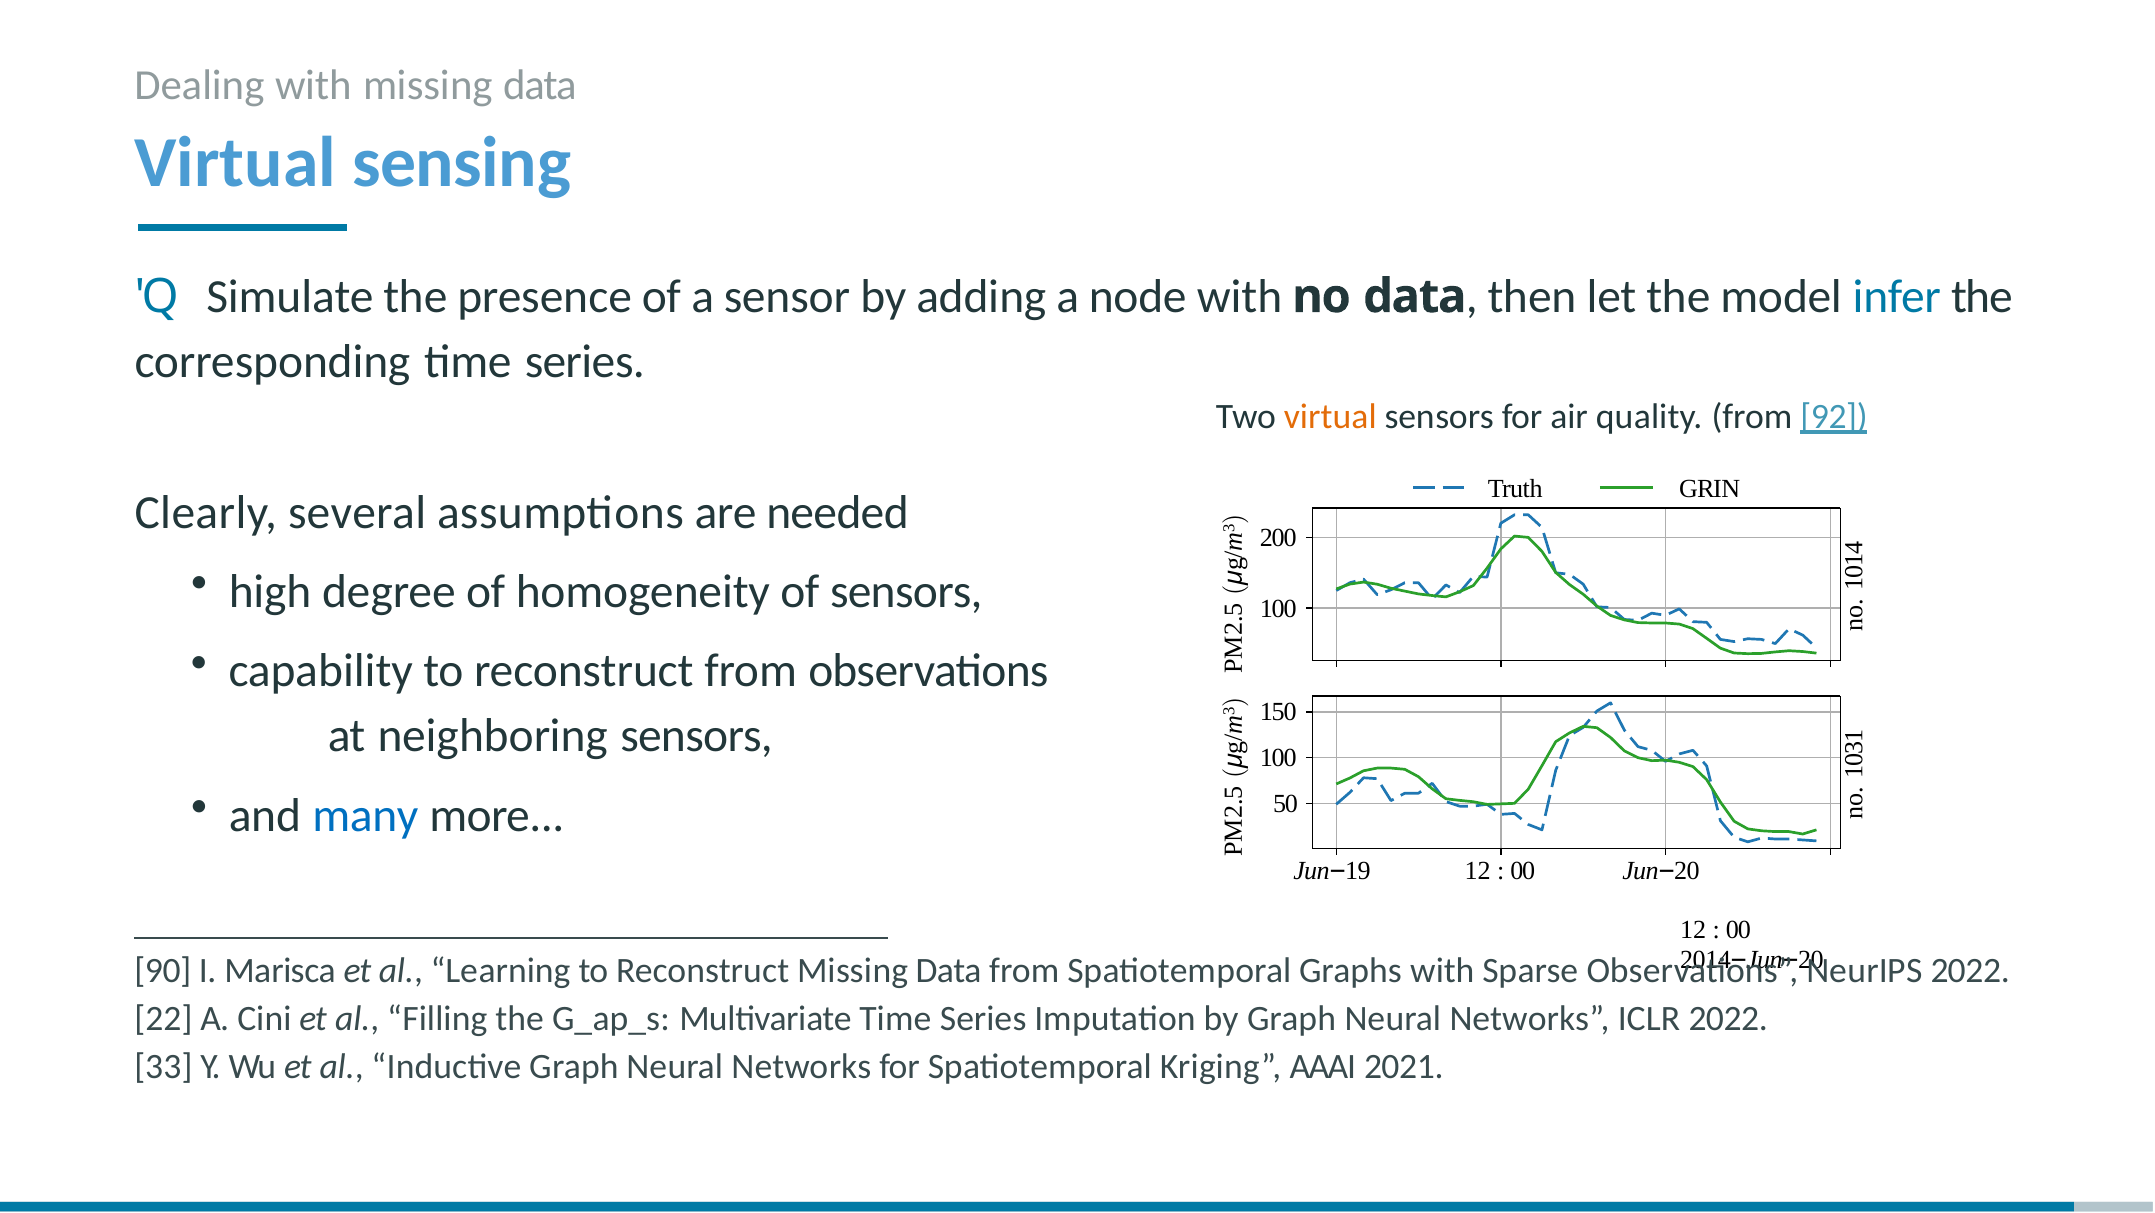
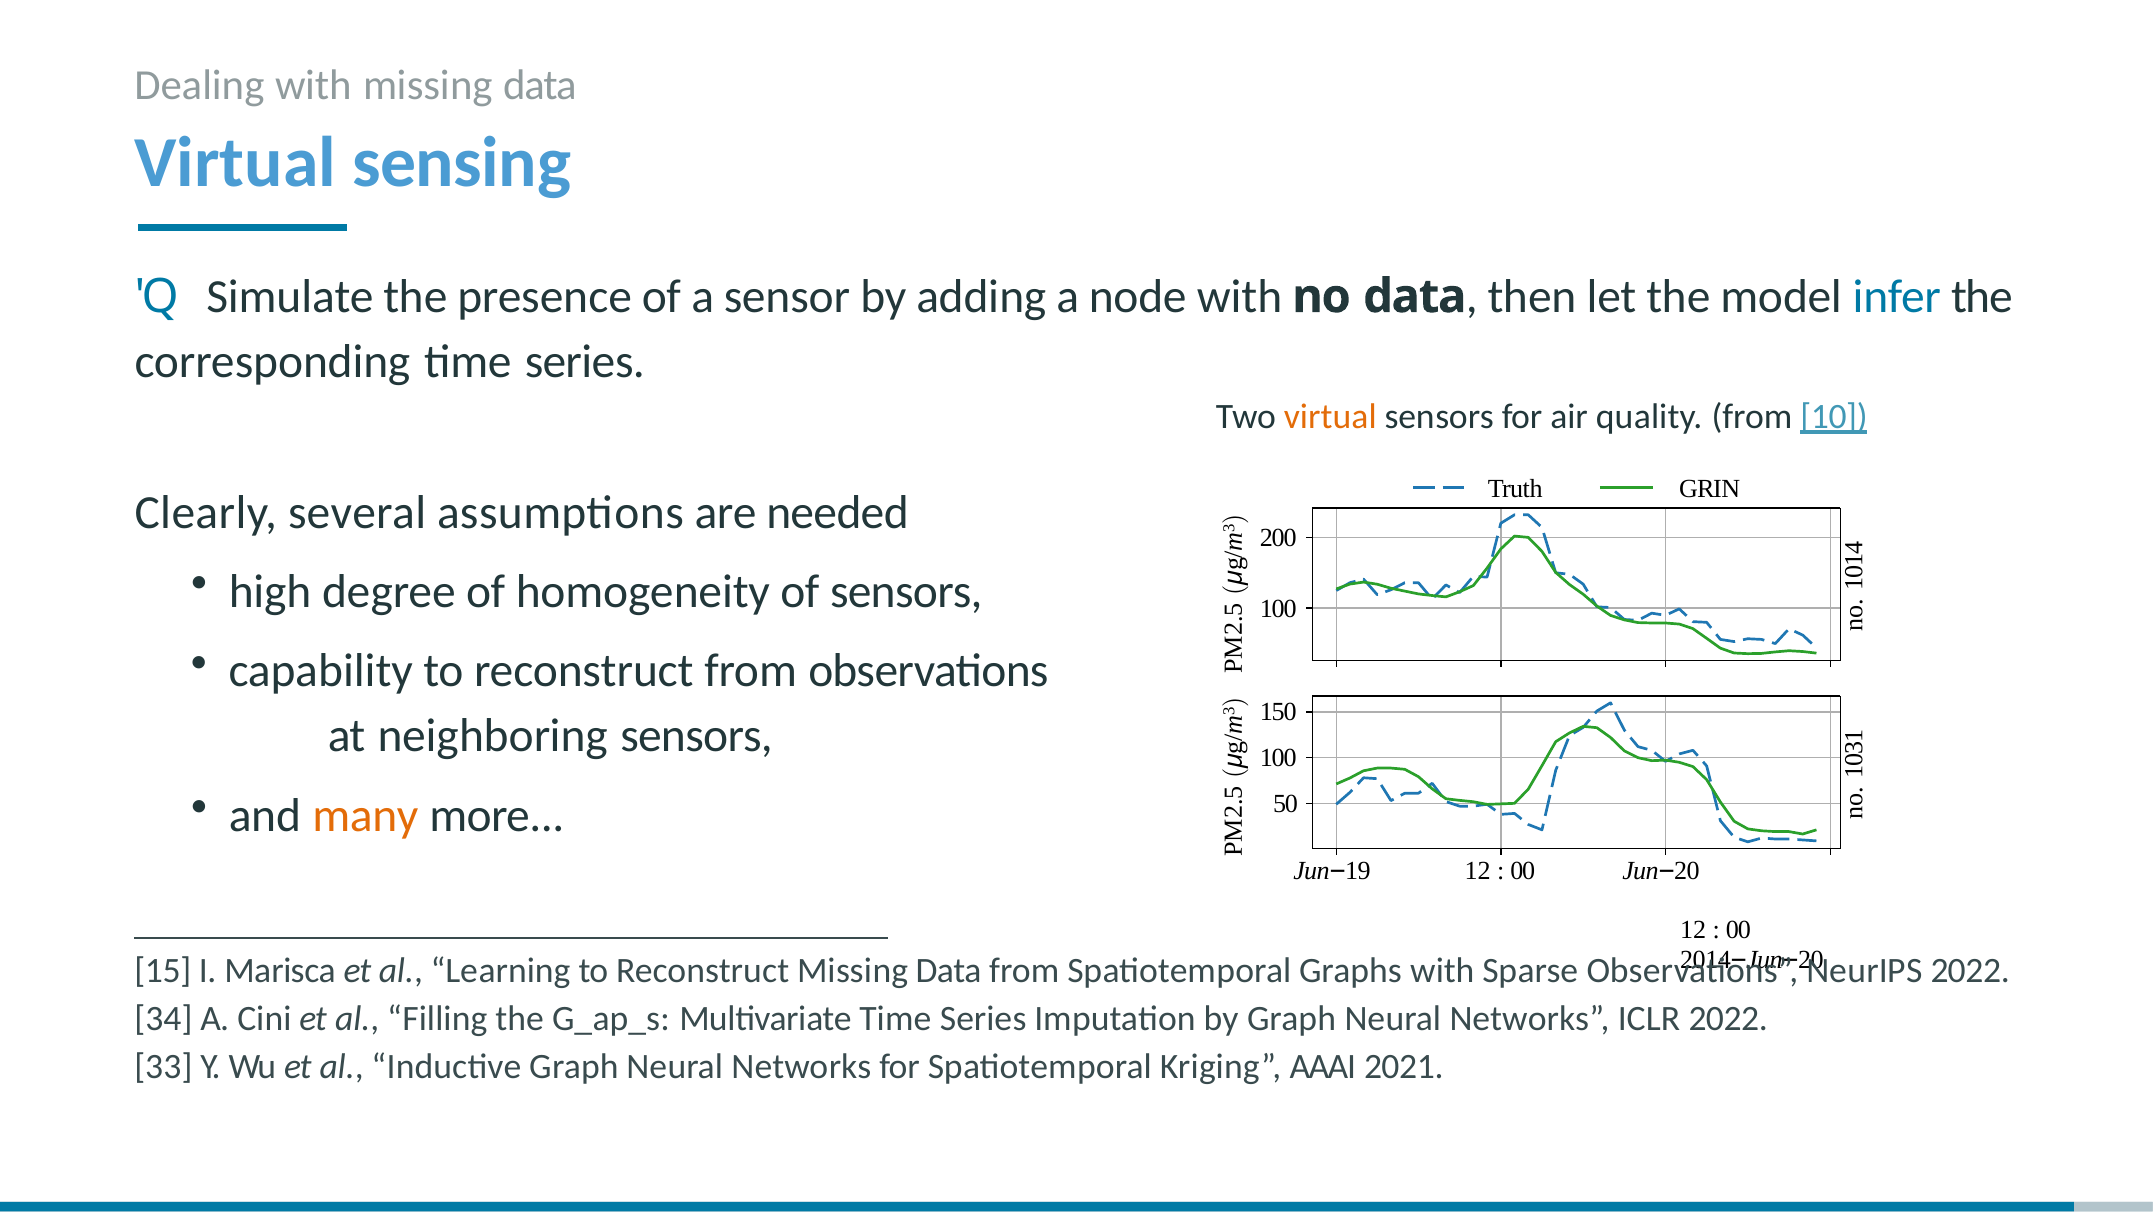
92: 92 -> 10 (1834, 417)
many colour: blue -> orange (365, 816)
90: 90 -> 15 (163, 970)
22: 22 -> 34 (163, 1018)
